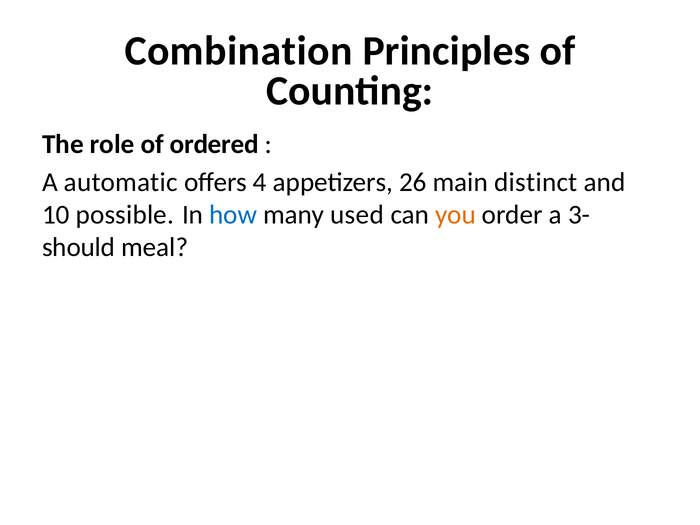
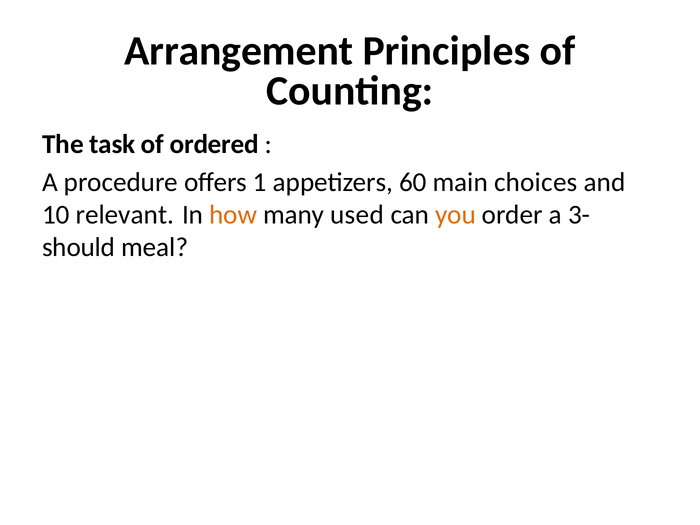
Combination: Combination -> Arrangement (239, 51)
role: role -> task (112, 144)
automatic: automatic -> procedure (121, 182)
4: 4 -> 1 (260, 182)
26: 26 -> 60 (413, 182)
distinct: distinct -> choices (536, 182)
possible: possible -> relevant (125, 215)
how colour: blue -> orange (233, 215)
